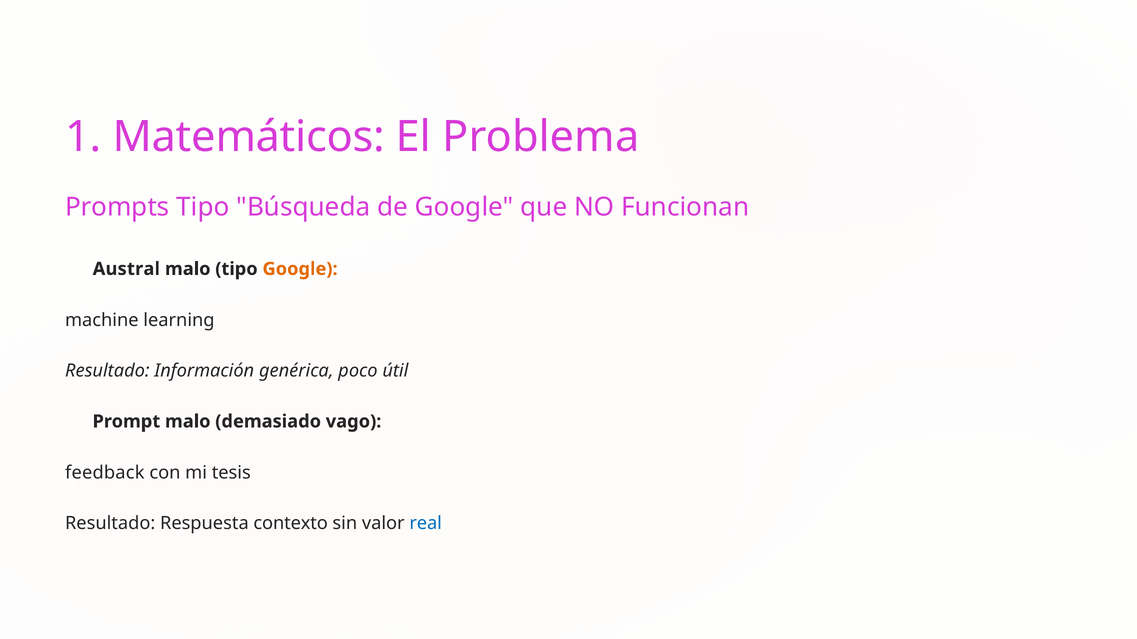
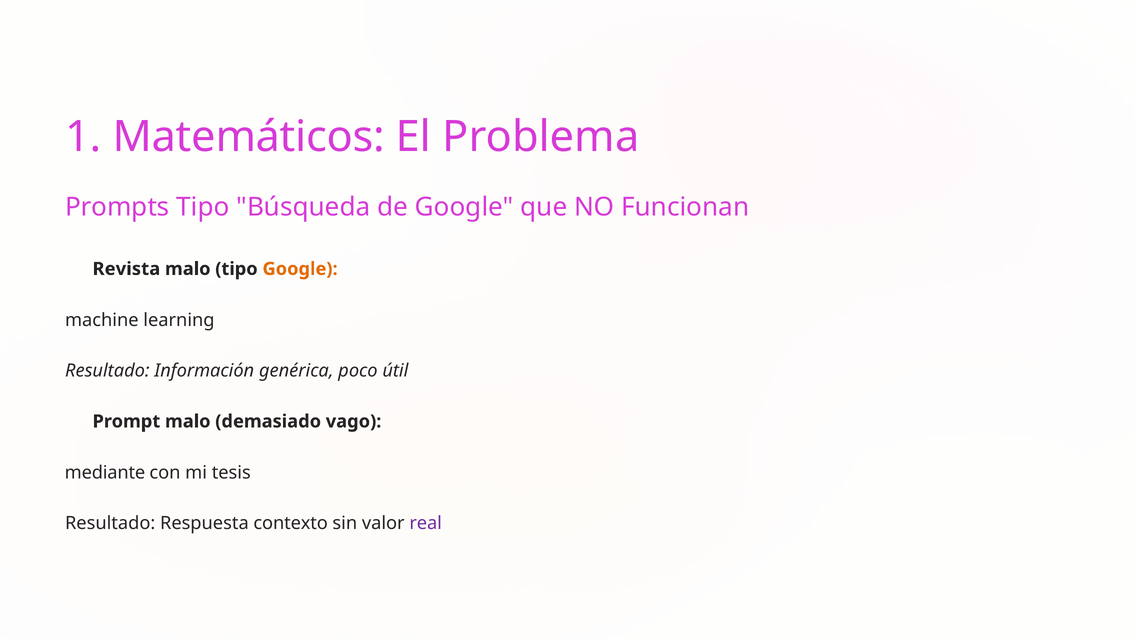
Austral: Austral -> Revista (126, 269)
feedback: feedback -> mediante (105, 473)
real colour: blue -> purple (426, 524)
